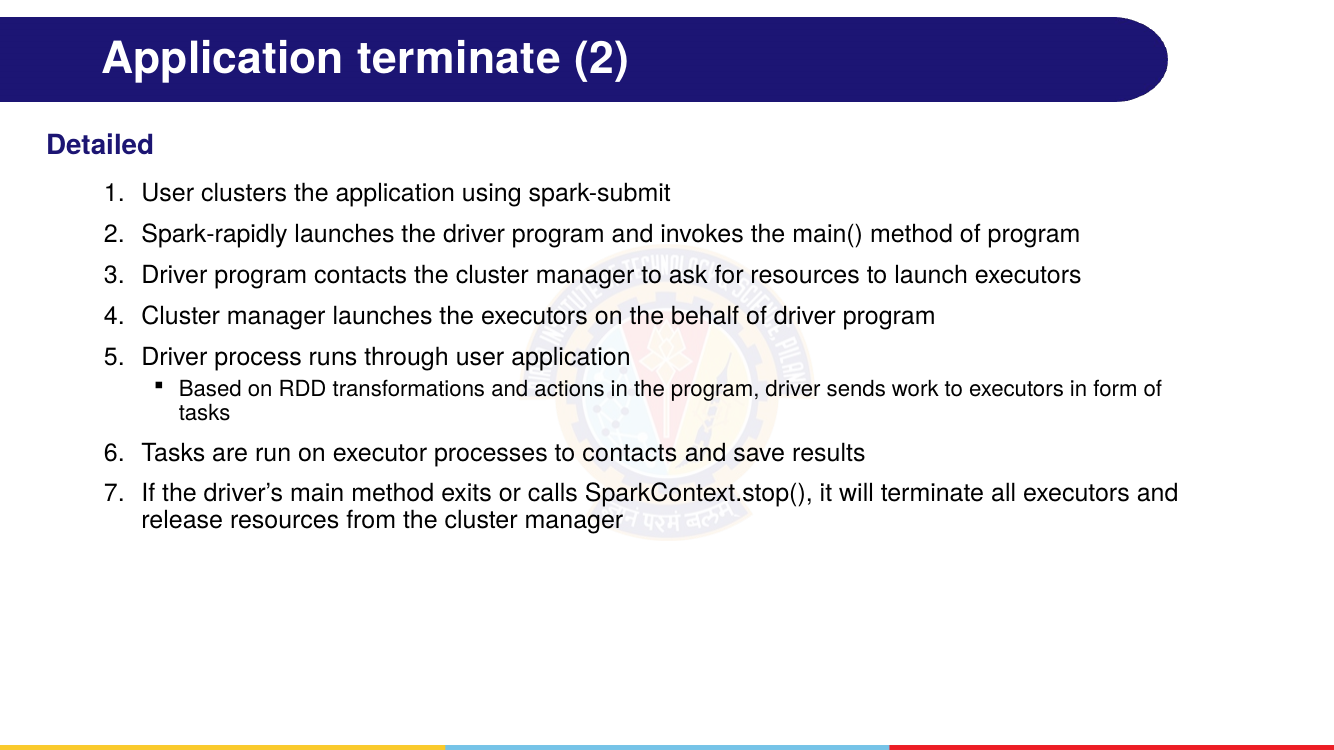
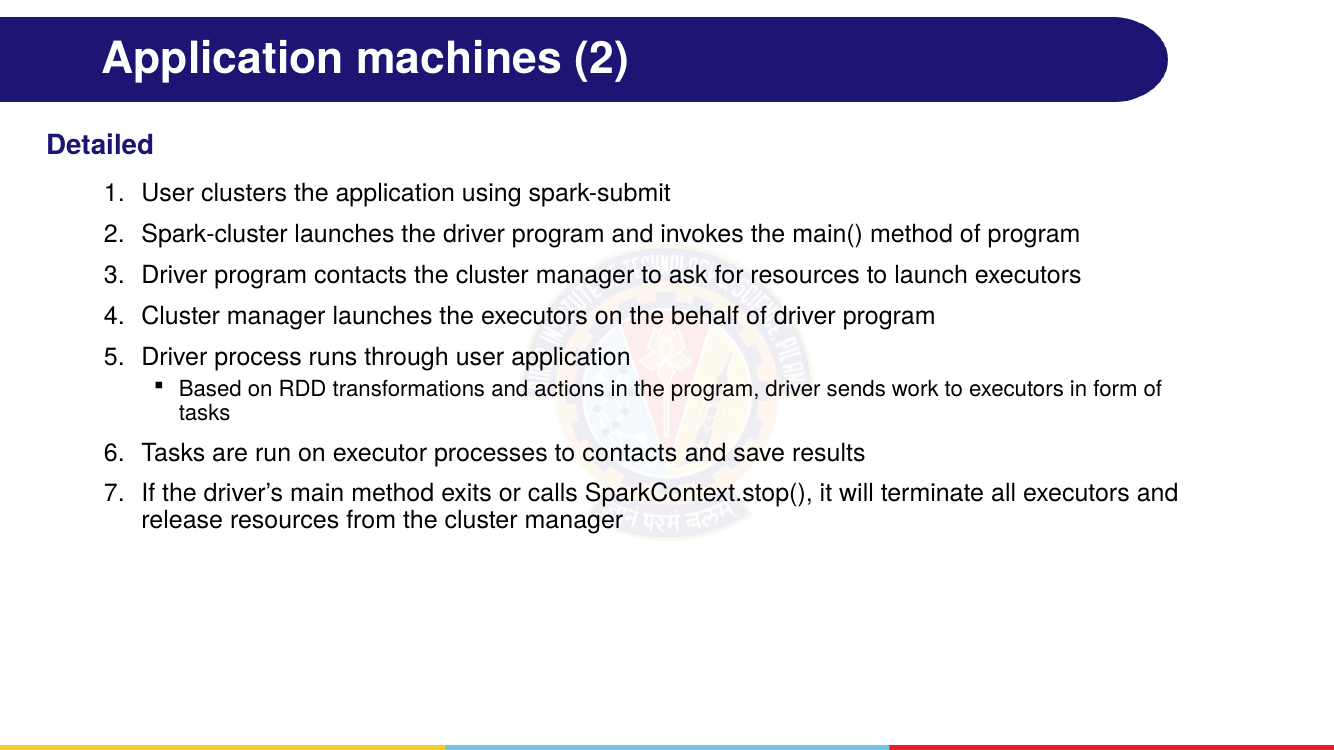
Application terminate: terminate -> machines (459, 59)
Spark-rapidly: Spark-rapidly -> Spark-cluster (215, 234)
